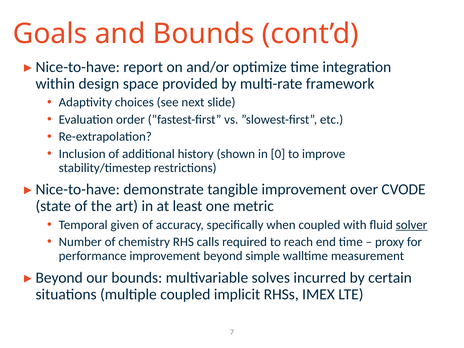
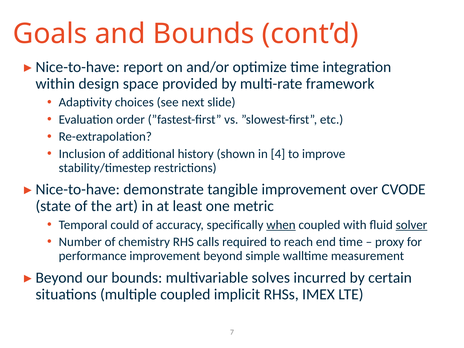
0: 0 -> 4 (278, 154)
given: given -> could (125, 225)
when underline: none -> present (281, 225)
